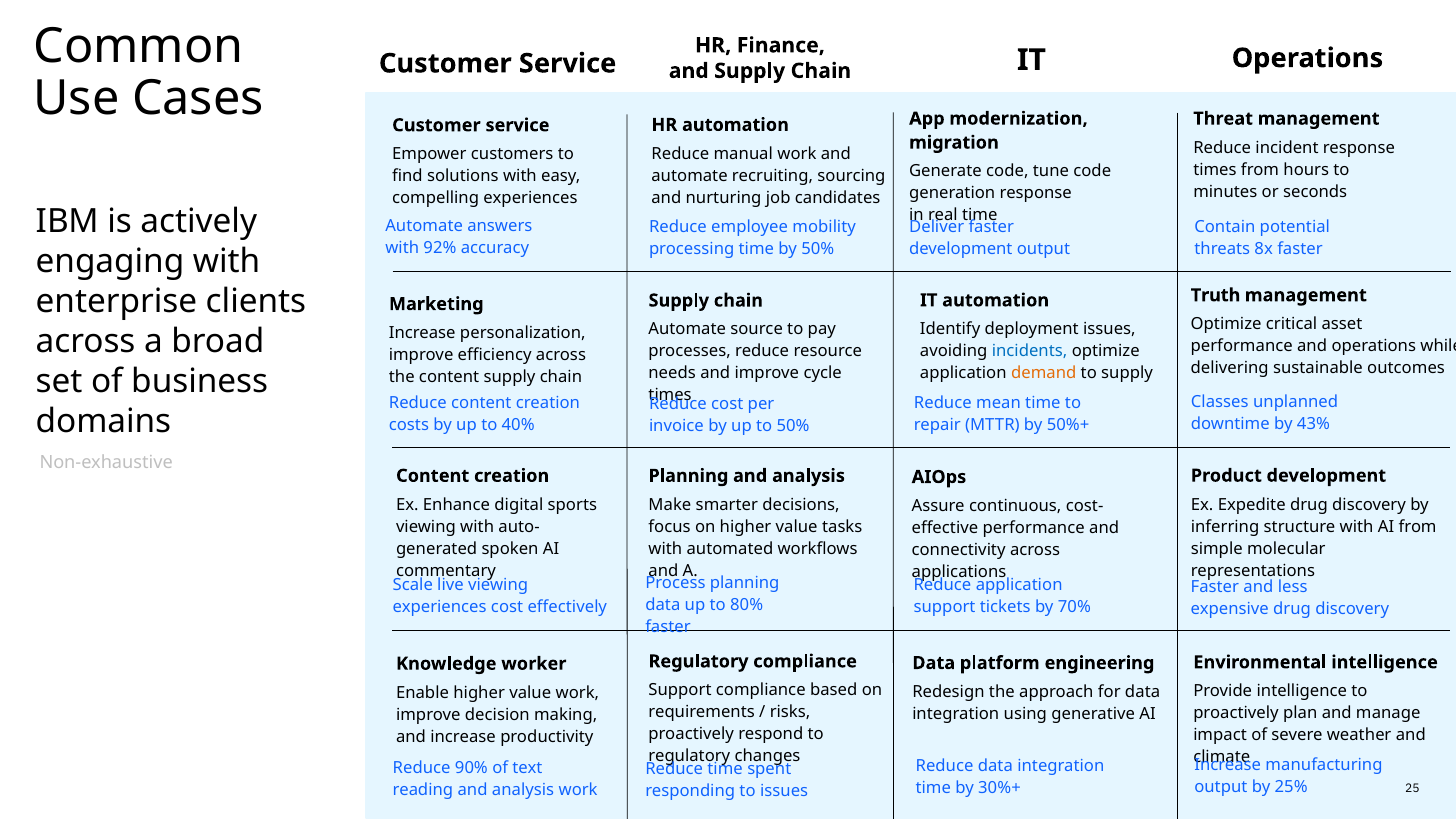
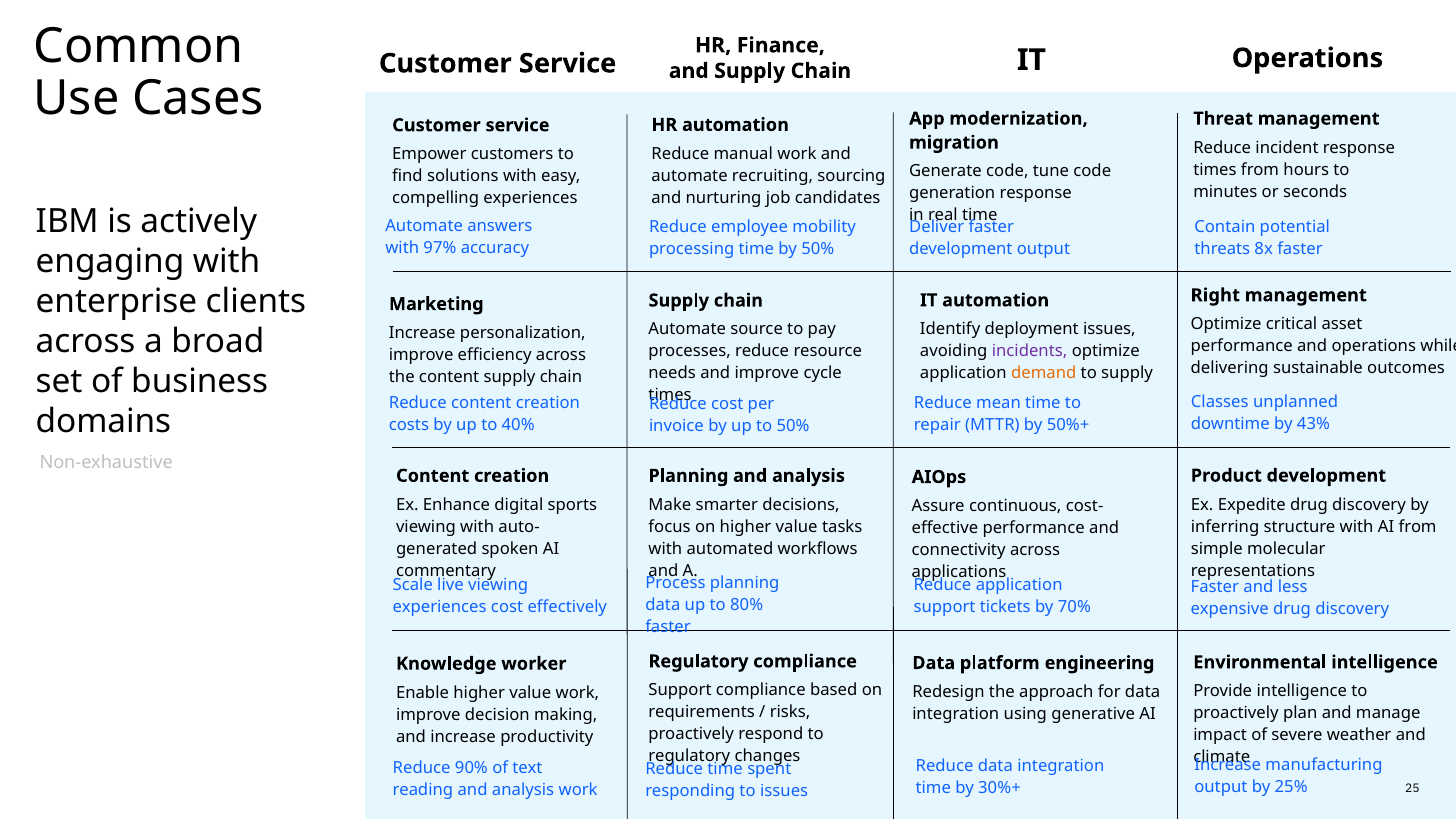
92%: 92% -> 97% (440, 248)
Truth: Truth -> Right (1215, 295)
incidents colour: blue -> purple (1030, 351)
